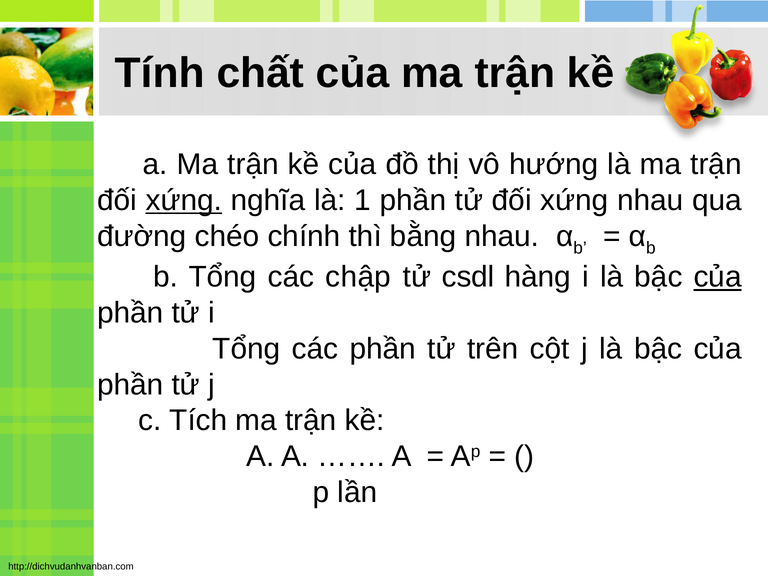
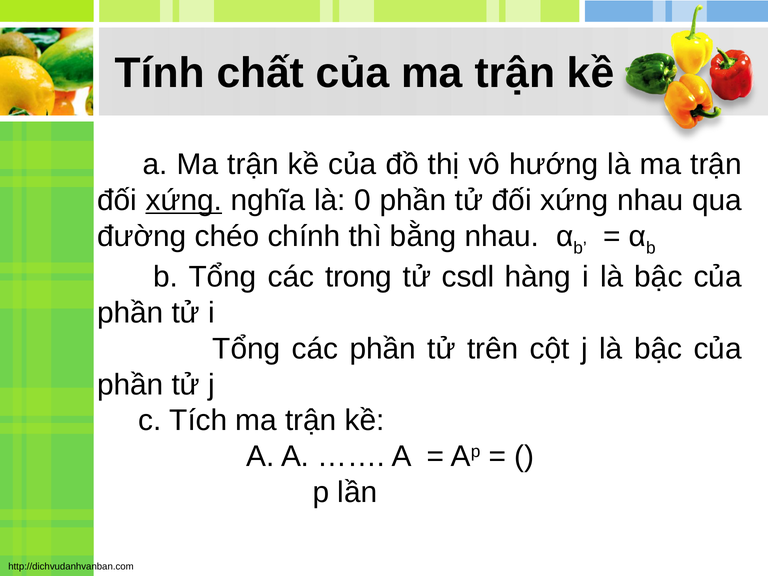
1: 1 -> 0 (363, 200)
chập: chập -> trong (359, 277)
của underline: present -> none (718, 277)
